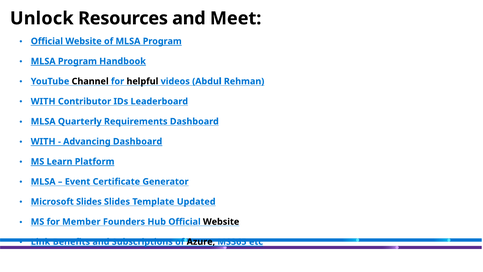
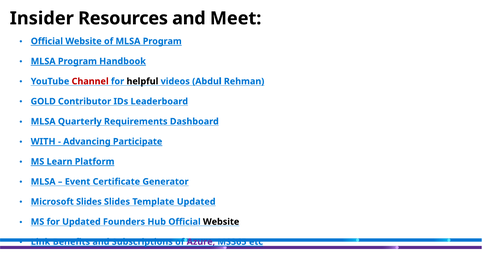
Unlock: Unlock -> Insider (42, 18)
Channel colour: black -> red (90, 81)
WITH: WITH -> GOLD (43, 101)
Advancing Dashboard: Dashboard -> Participate (138, 141)
for Member: Member -> Updated (81, 222)
Azure colour: black -> purple (201, 242)
